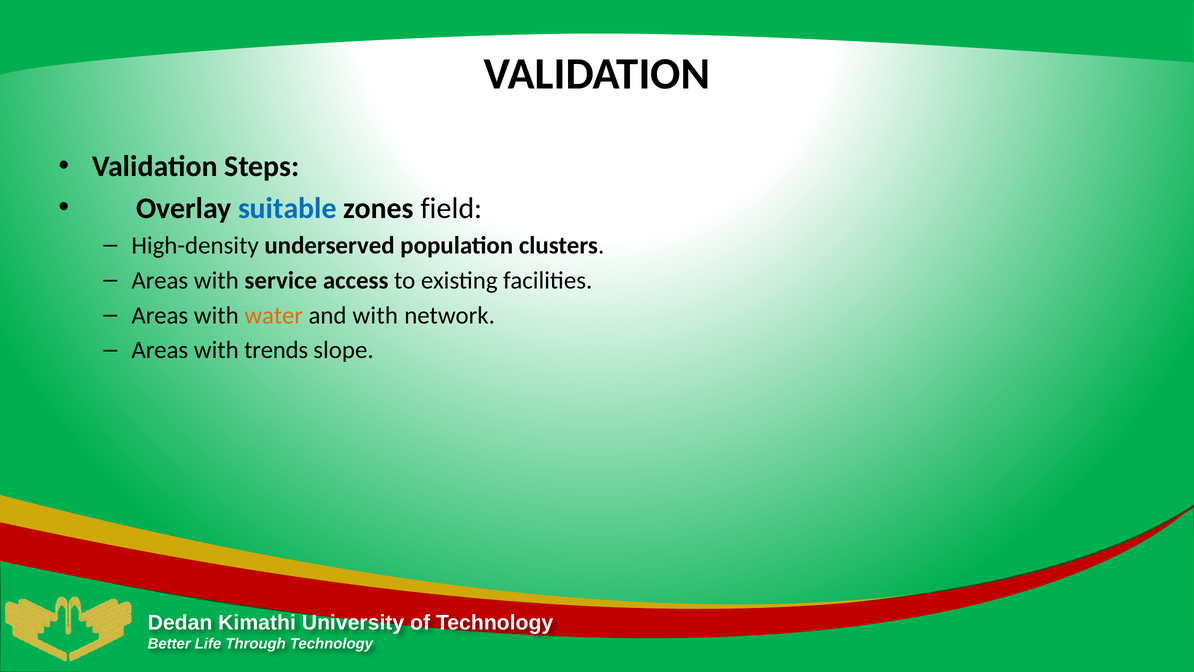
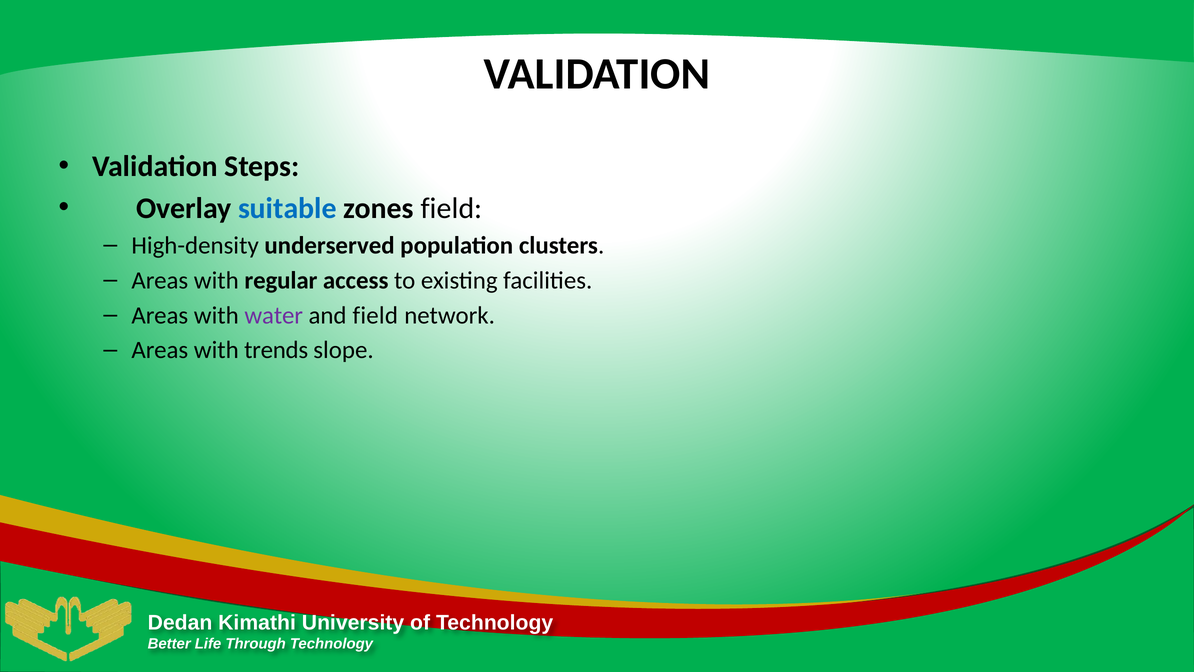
service: service -> regular (281, 280)
water colour: orange -> purple (274, 315)
and with: with -> field (375, 315)
